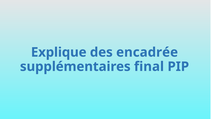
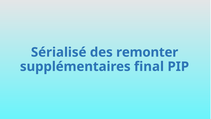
Explique: Explique -> Sérialisé (59, 52)
encadrée: encadrée -> remonter (147, 52)
